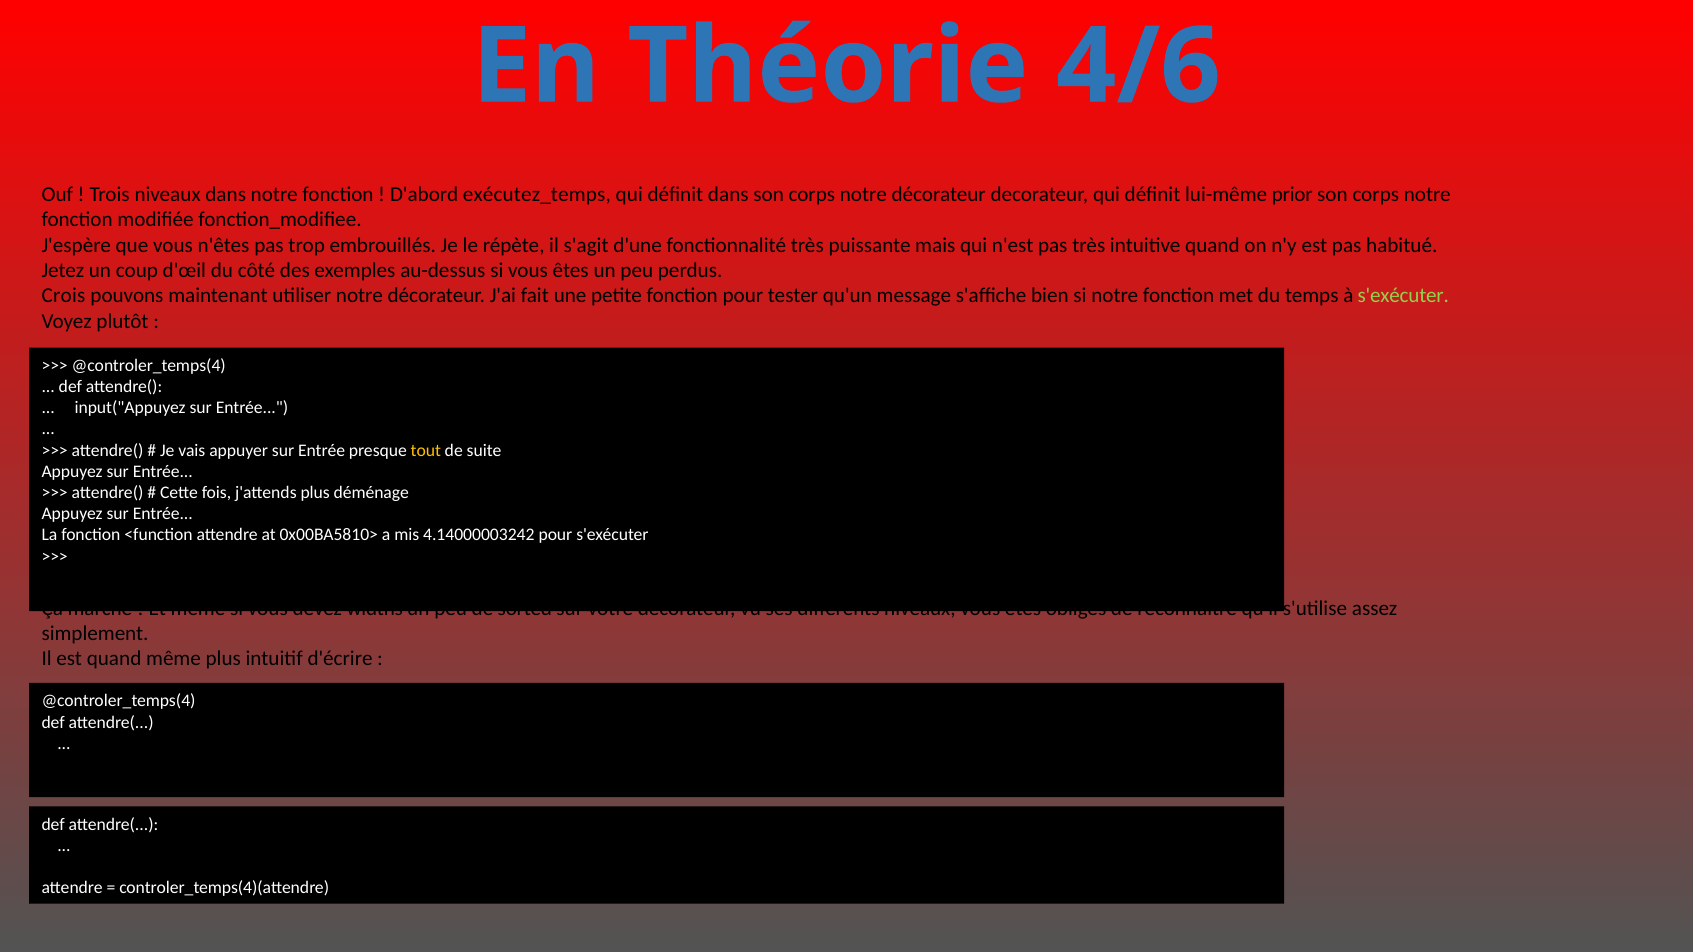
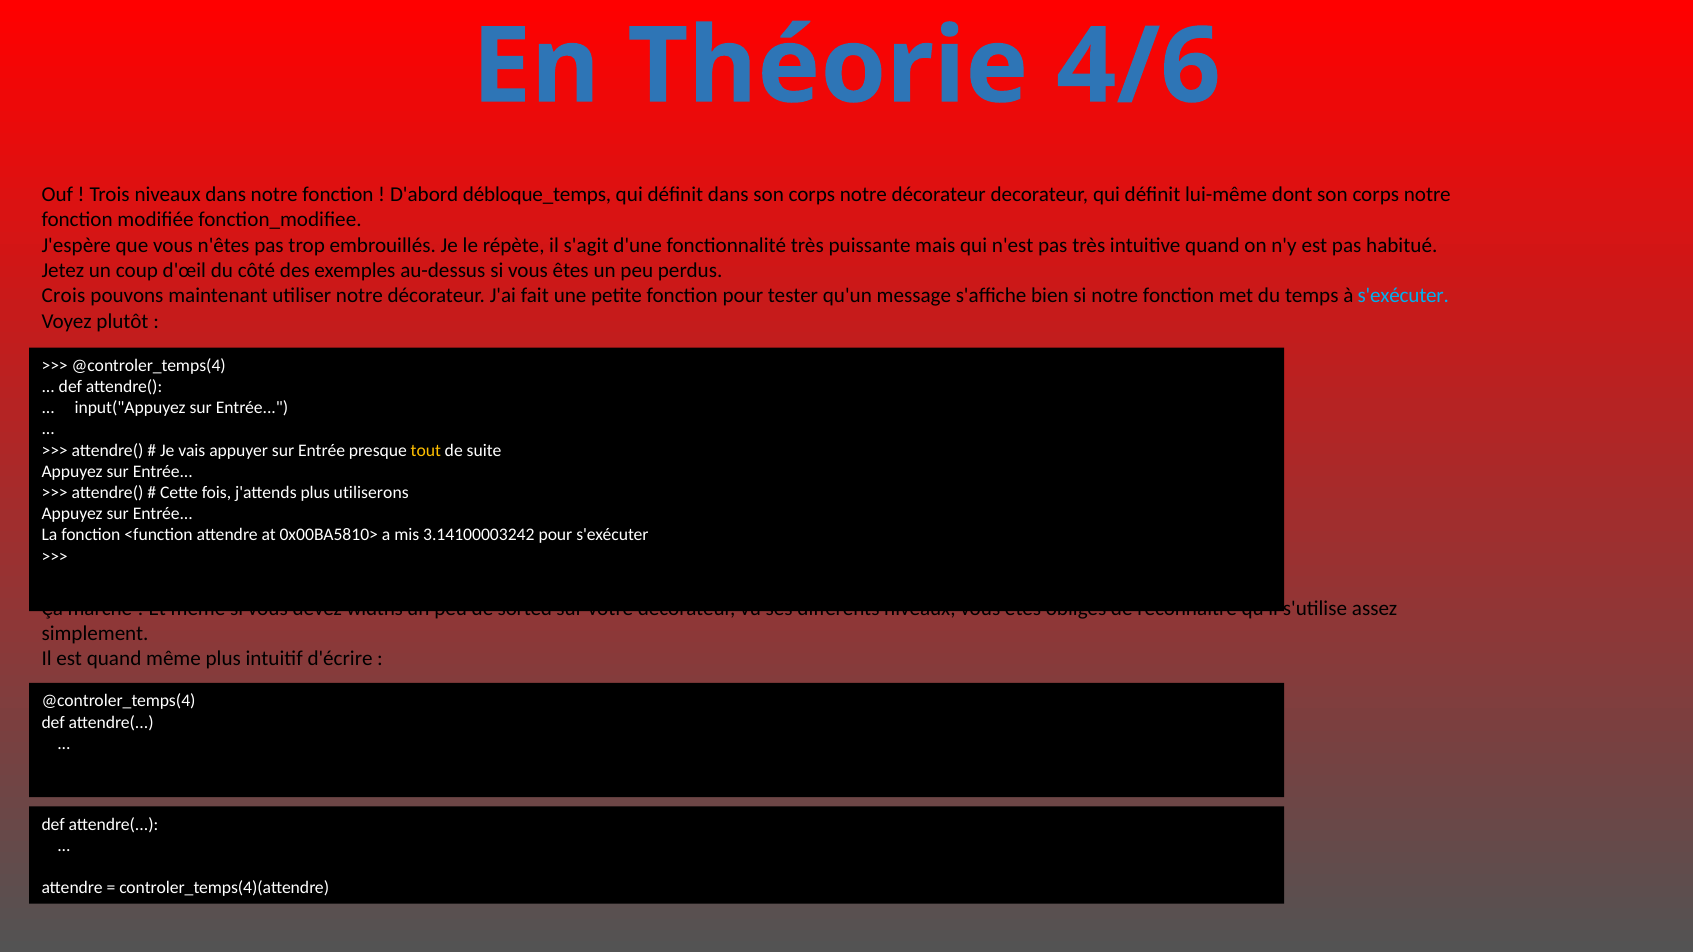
exécutez_temps: exécutez_temps -> débloque_temps (537, 194)
prior: prior -> dont (1292, 194)
s'exécuter colour: light green -> light blue (1403, 296)
déménage: déménage -> utiliserons (371, 493)
4.14000003242: 4.14000003242 -> 3.14100003242 (479, 535)
